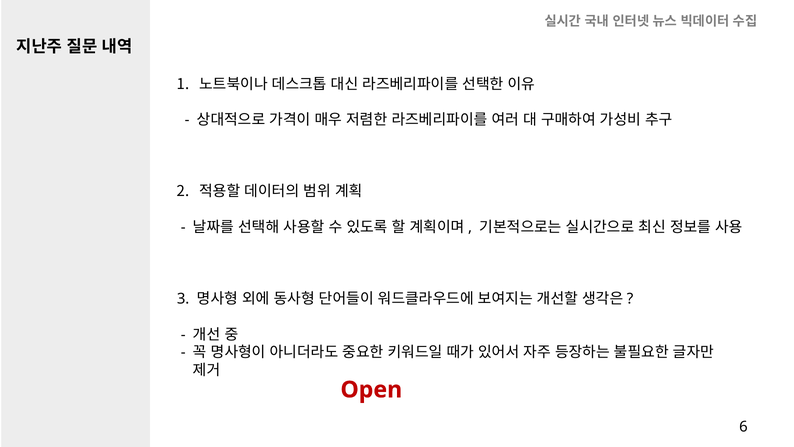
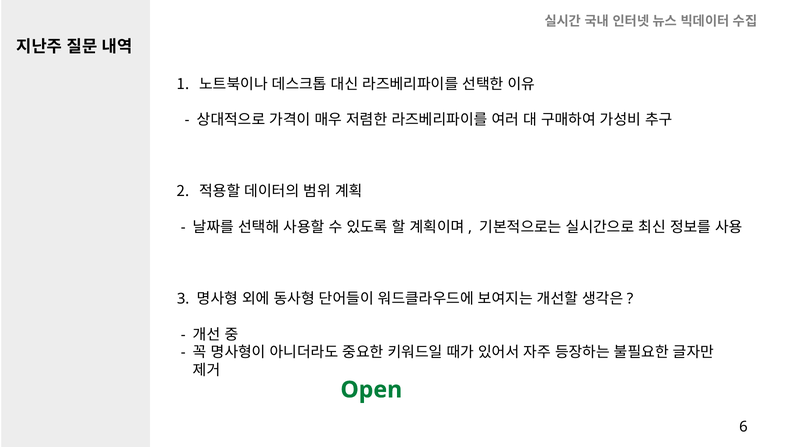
Open colour: red -> green (371, 389)
